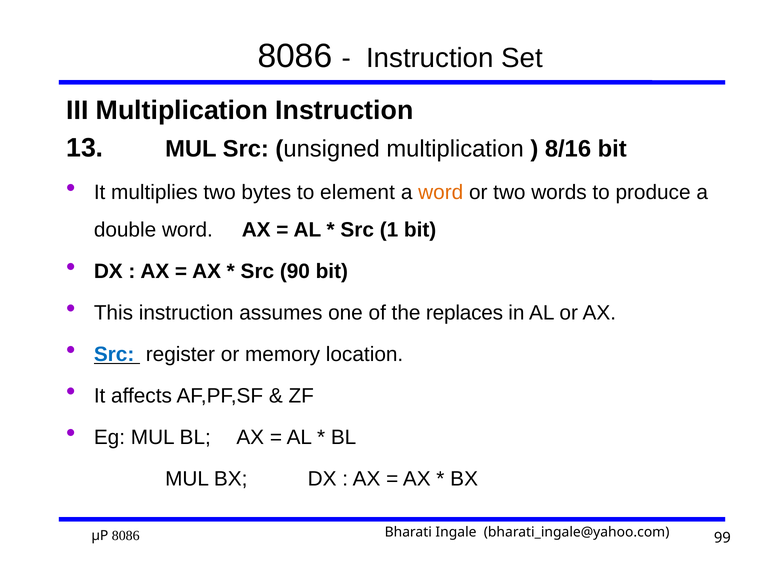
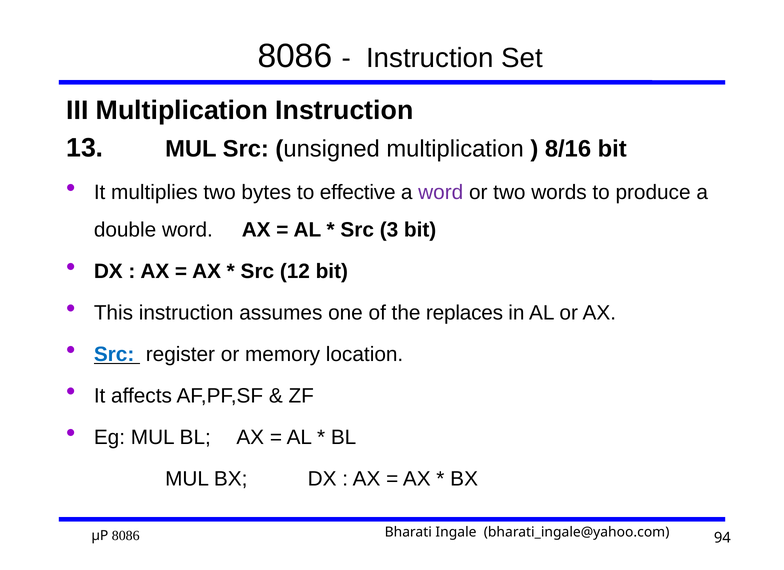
element: element -> effective (358, 193)
word colour: orange -> purple (441, 193)
1: 1 -> 3 (389, 230)
90: 90 -> 12 (295, 271)
99: 99 -> 94 (722, 538)
